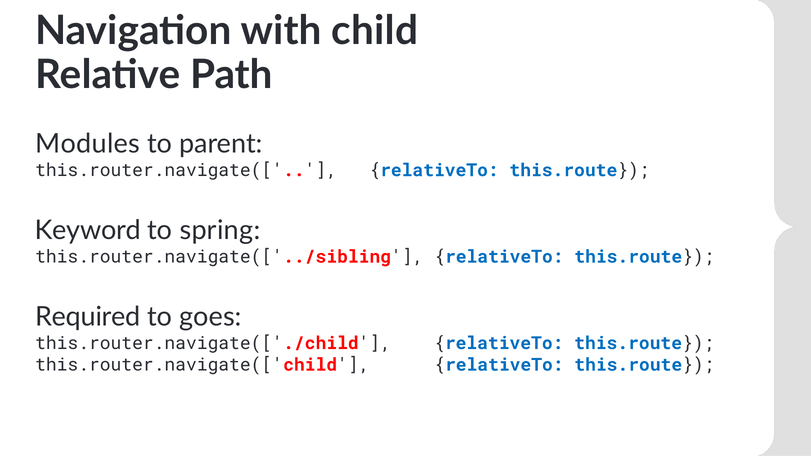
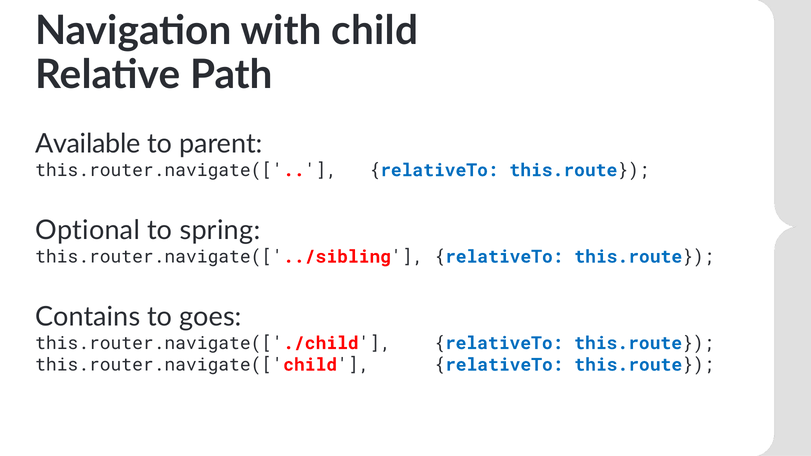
Modules: Modules -> Available (88, 144)
Keyword: Keyword -> Optional (88, 230)
Required: Required -> Contains (88, 317)
